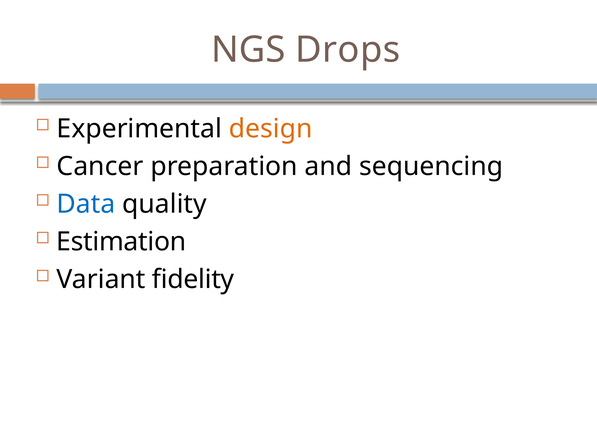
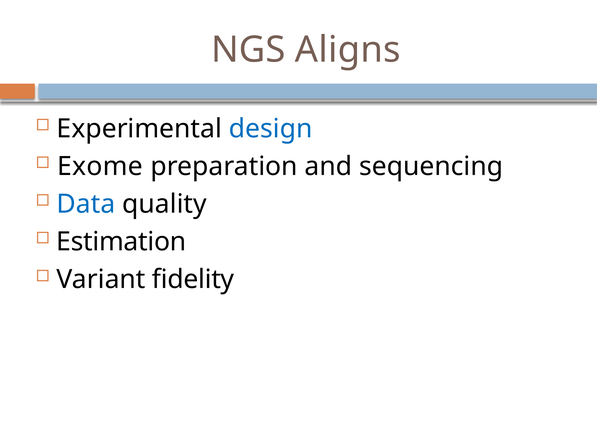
Drops: Drops -> Aligns (348, 50)
design colour: orange -> blue (271, 129)
Cancer: Cancer -> Exome (100, 166)
